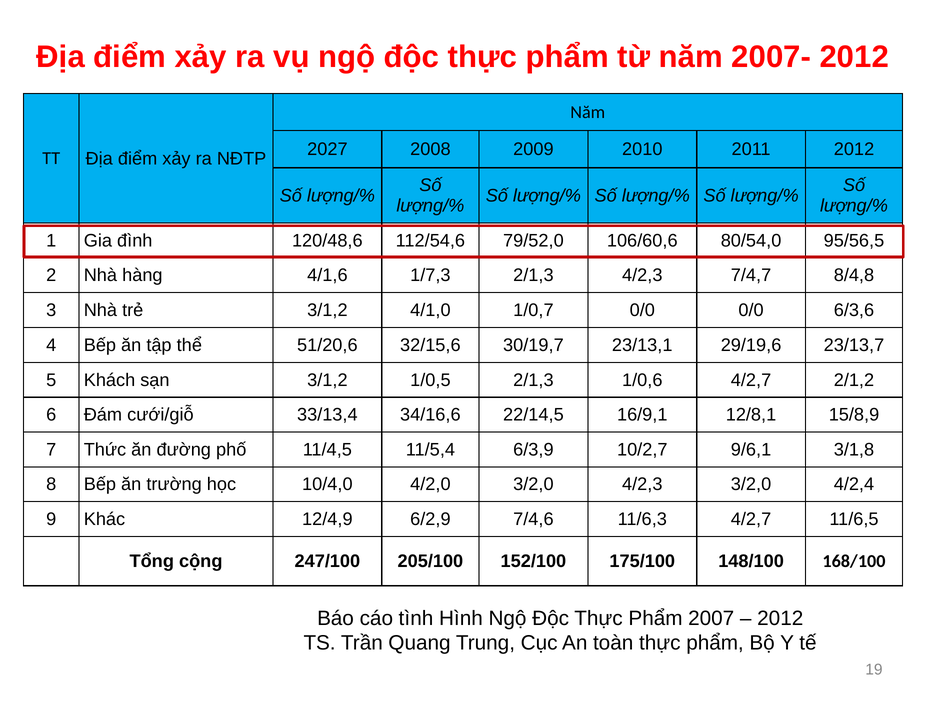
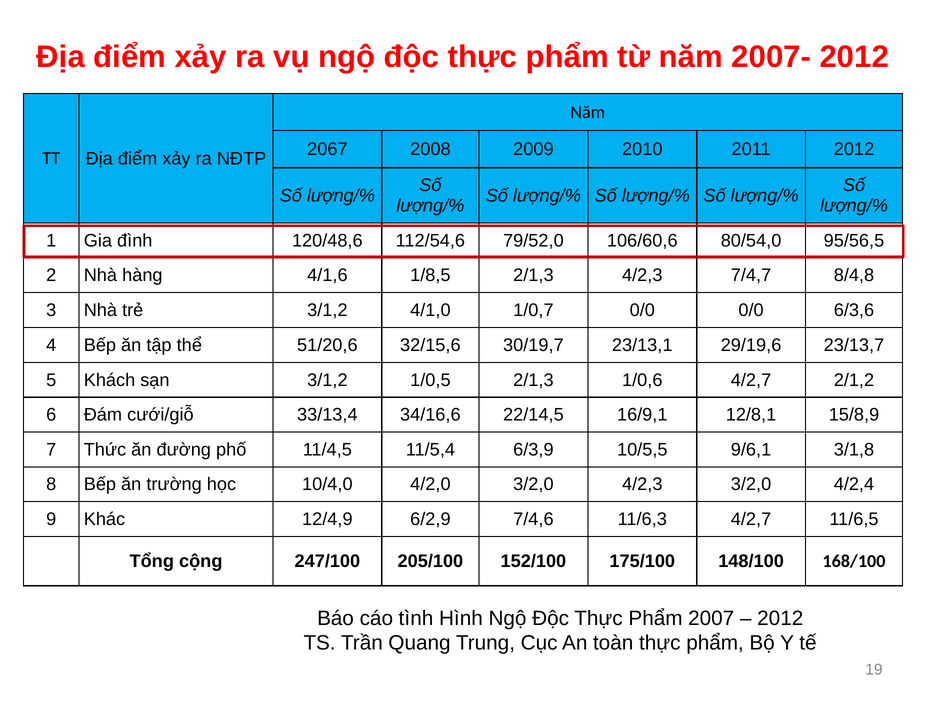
2027: 2027 -> 2067 (327, 149)
1/7,3: 1/7,3 -> 1/8,5 (430, 275)
10/2,7: 10/2,7 -> 10/5,5 (642, 449)
